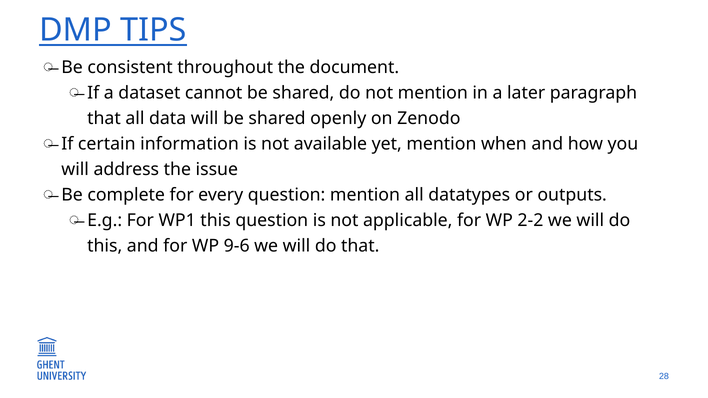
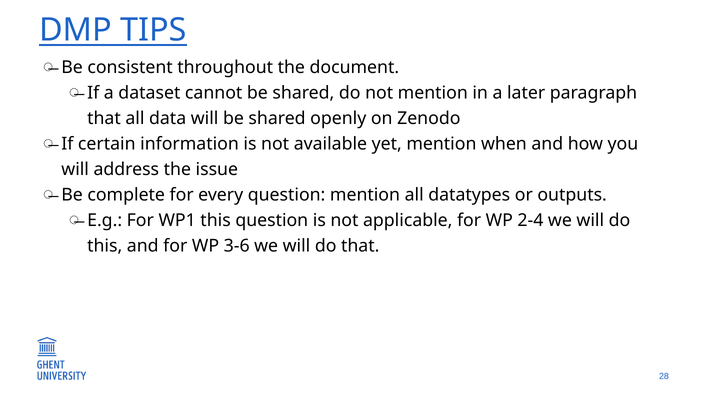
2-2: 2-2 -> 2-4 (530, 220)
9-6: 9-6 -> 3-6 (237, 246)
